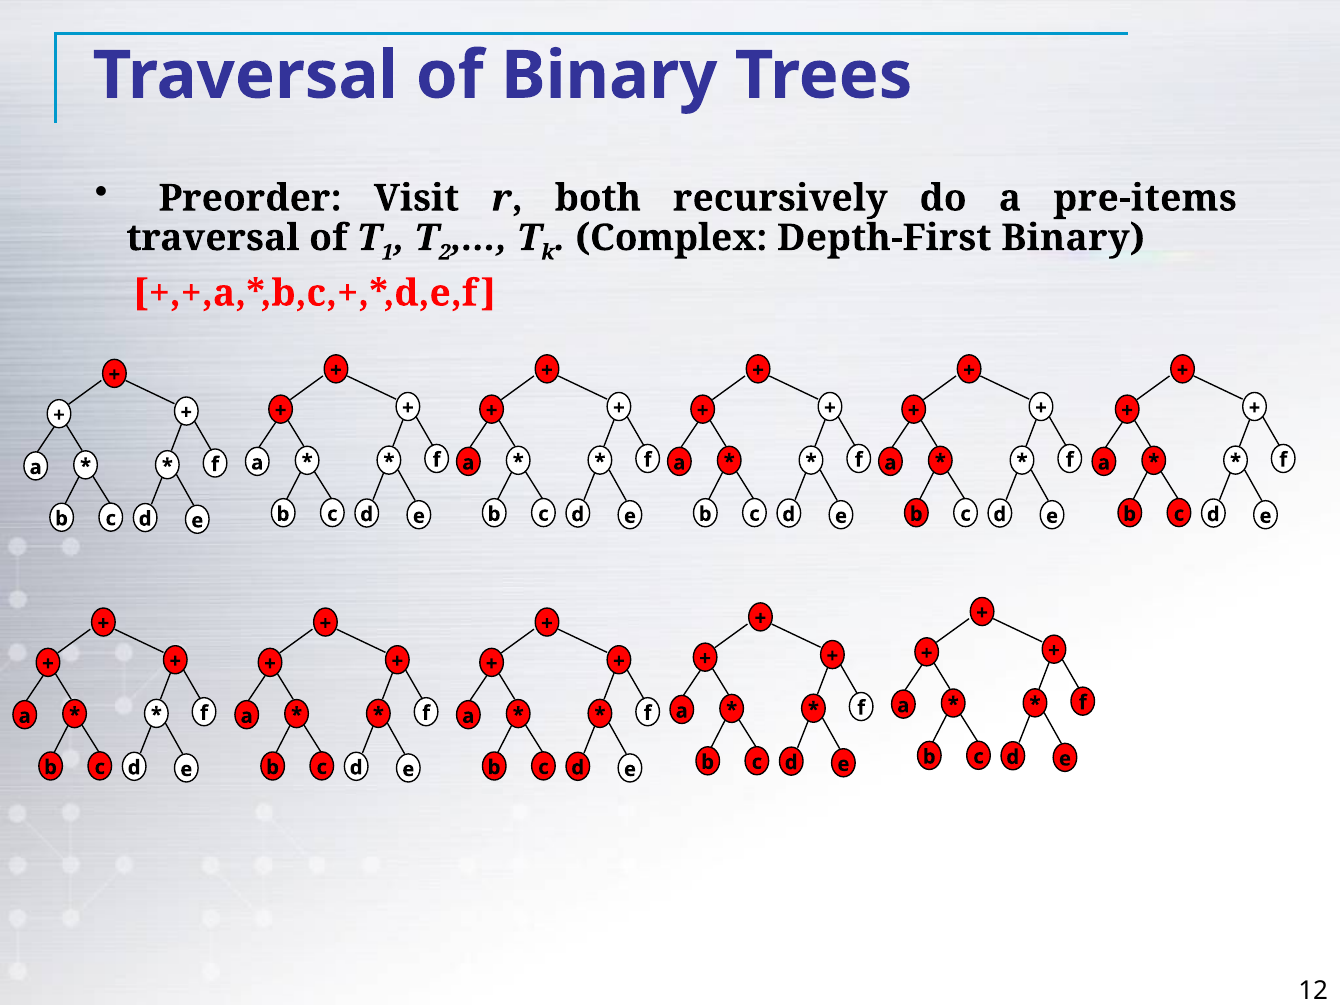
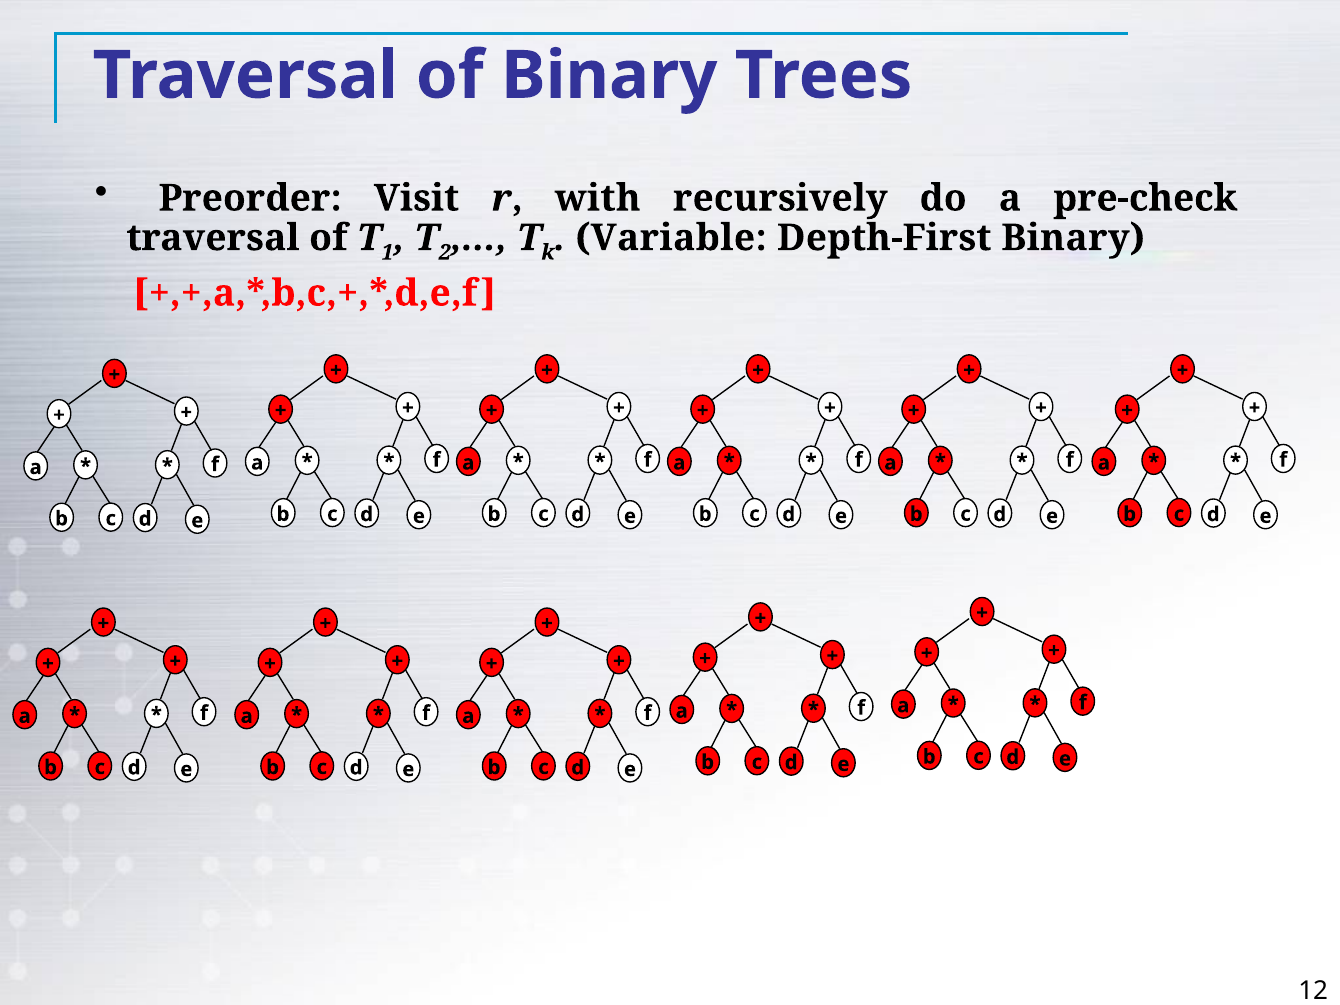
both: both -> with (598, 198)
pre-items: pre-items -> pre-check (1145, 198)
Complex: Complex -> Variable (671, 238)
